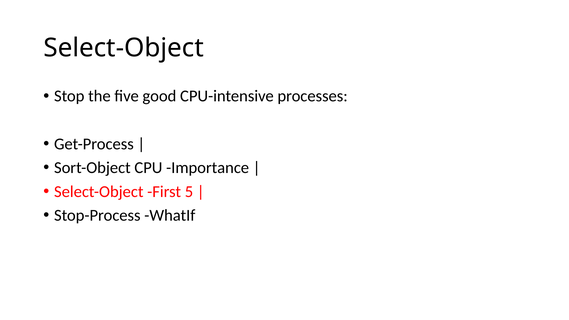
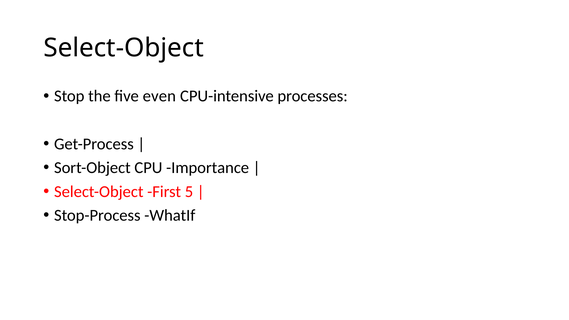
good: good -> even (159, 96)
